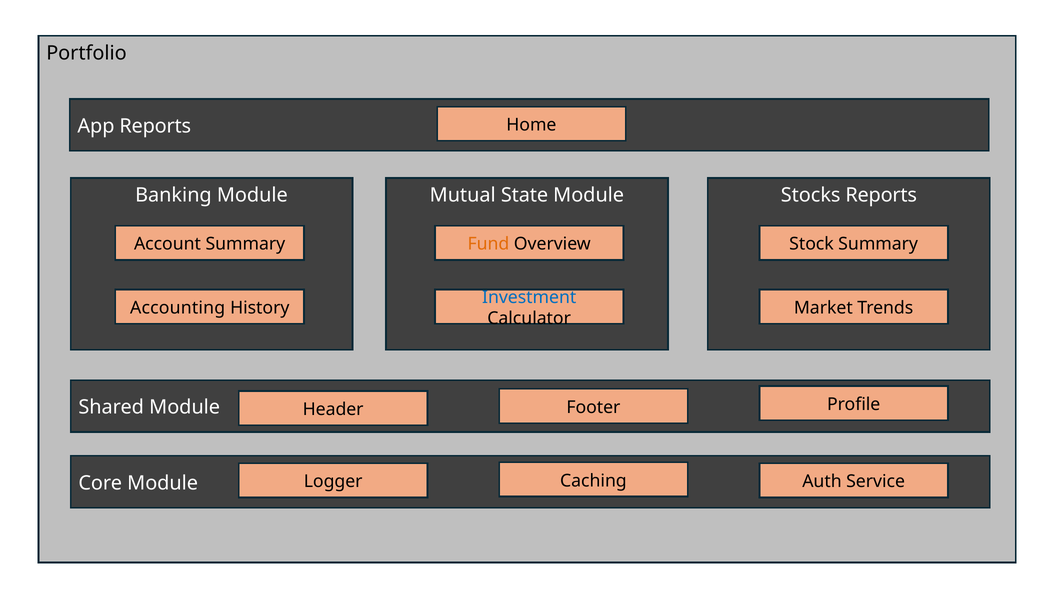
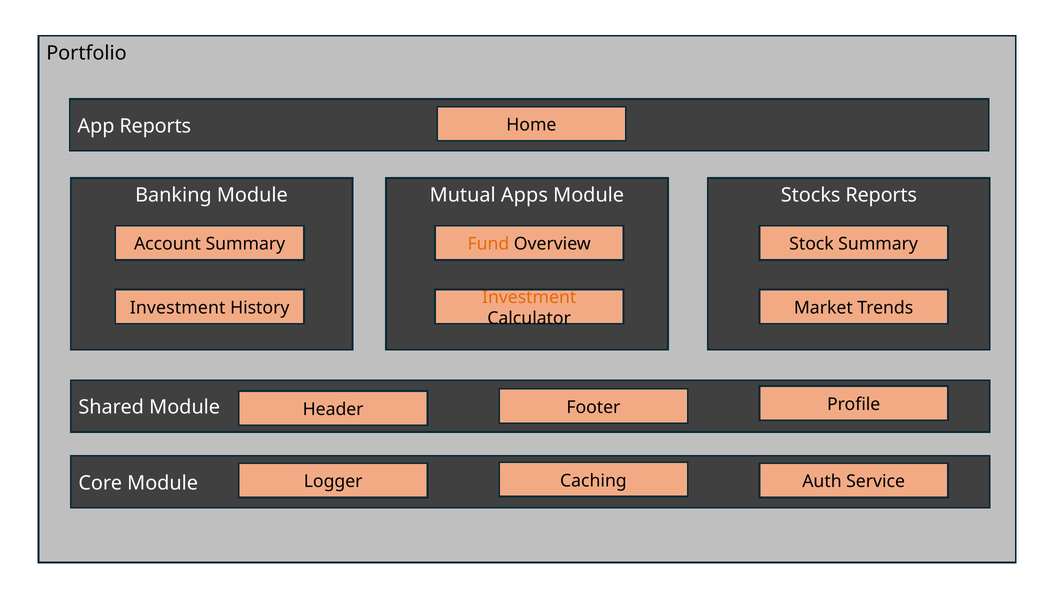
State: State -> Apps (524, 195)
Investment colour: blue -> orange (529, 297)
Accounting: Accounting -> Investment (178, 308)
